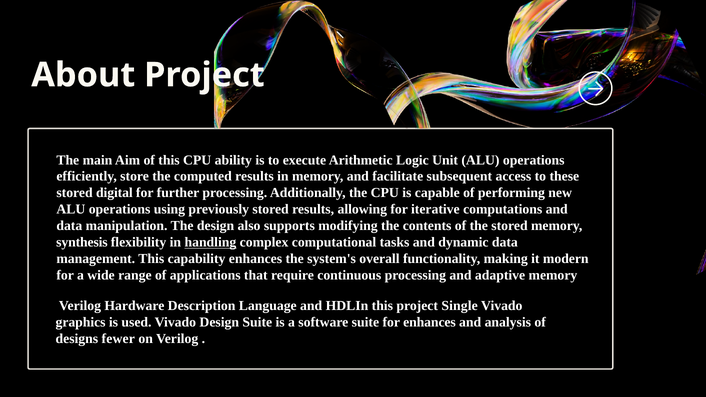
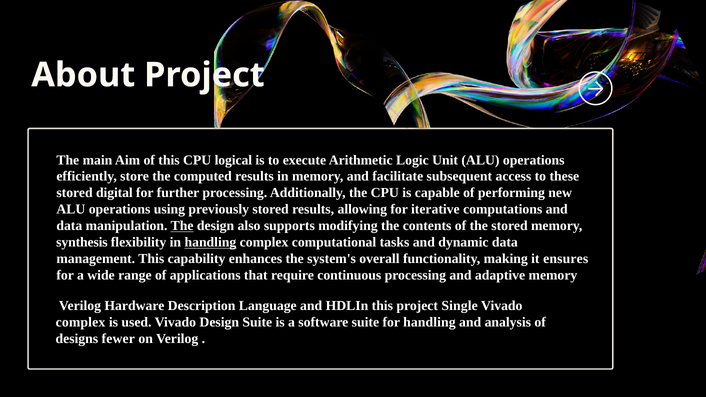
ability: ability -> logical (233, 160)
The underline: none -> present (182, 226)
modern: modern -> ensures (566, 259)
graphics: graphics -> complex (80, 322)
for enhances: enhances -> handling (429, 322)
